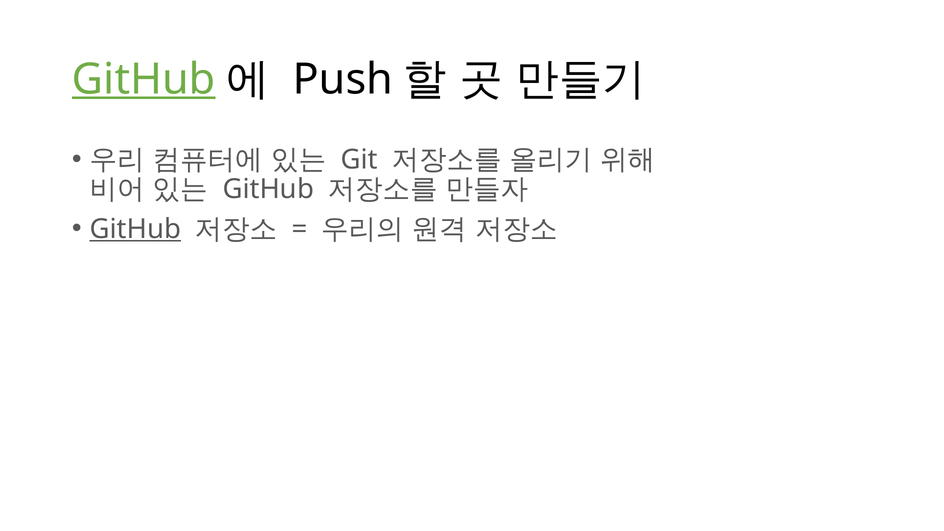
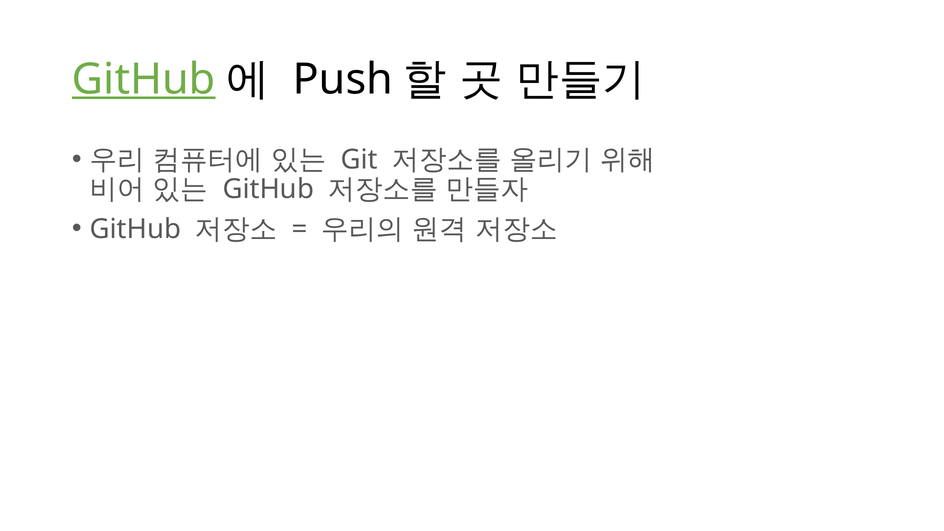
GitHub underline: present -> none (135, 229)
